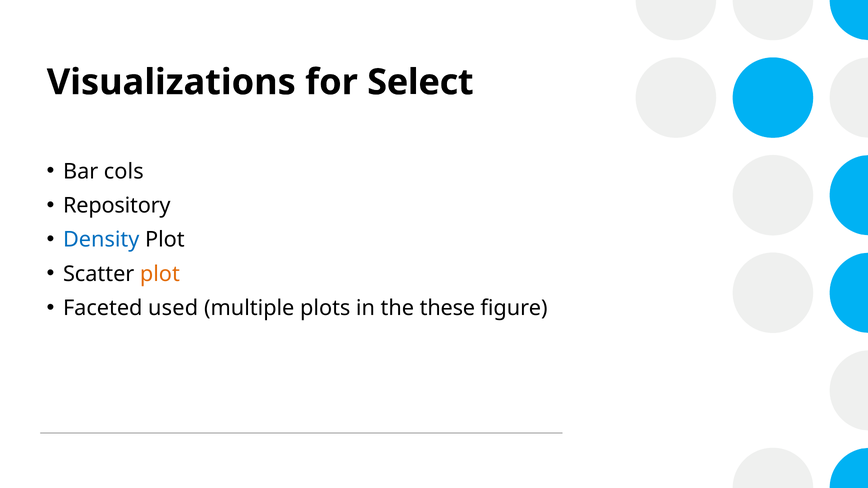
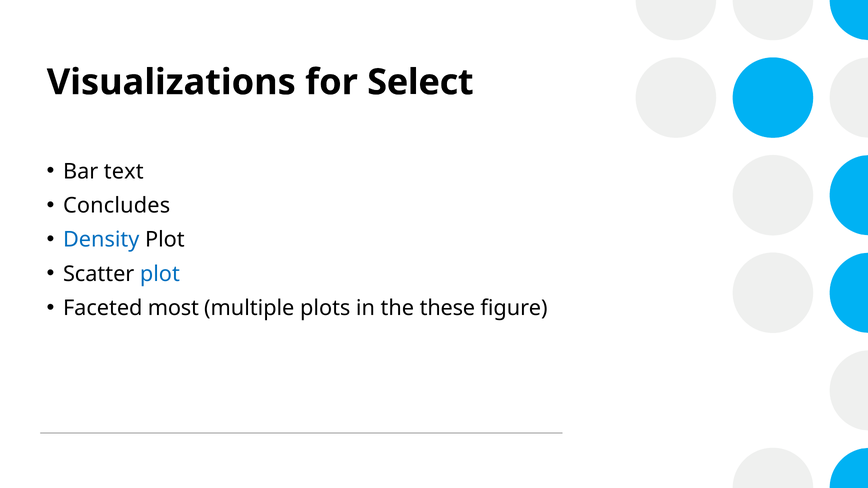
cols: cols -> text (124, 172)
Repository: Repository -> Concludes (117, 206)
plot colour: orange -> blue (160, 274)
used: used -> most (173, 308)
